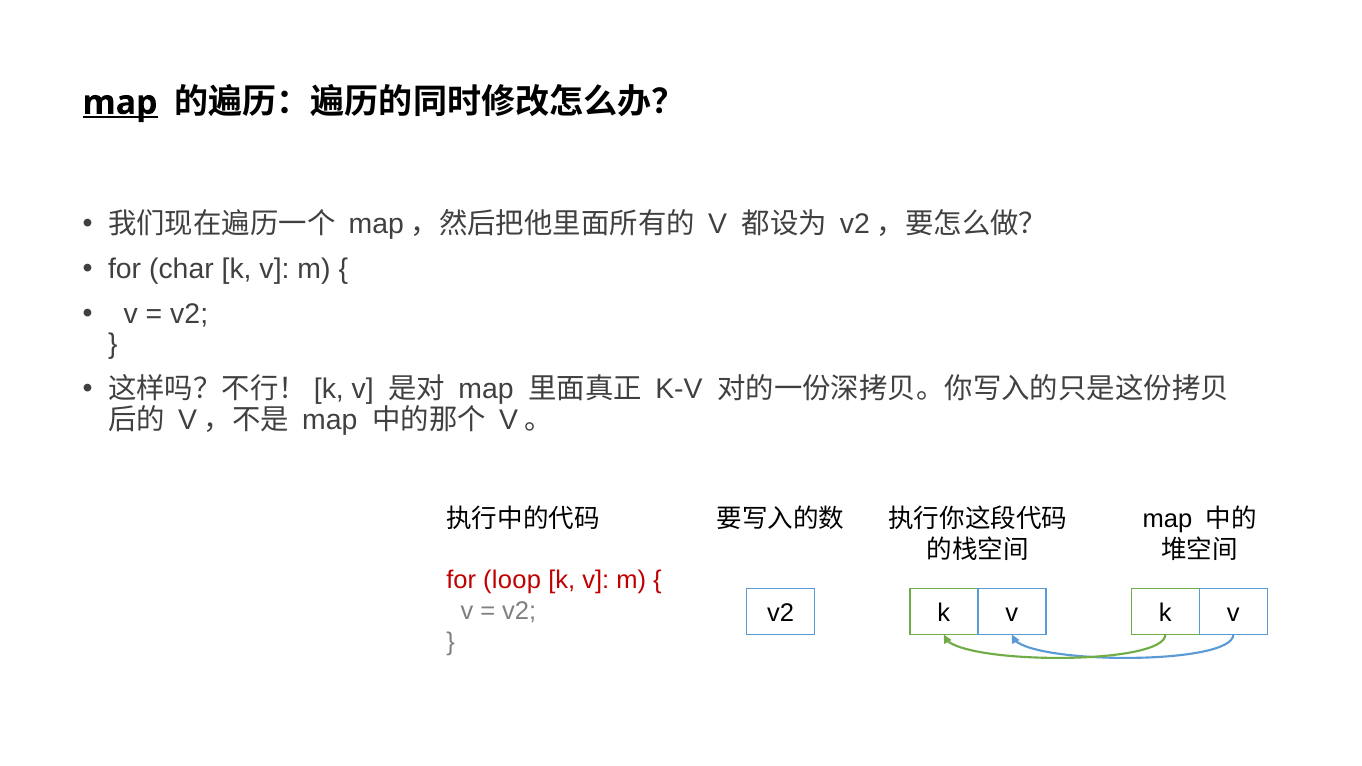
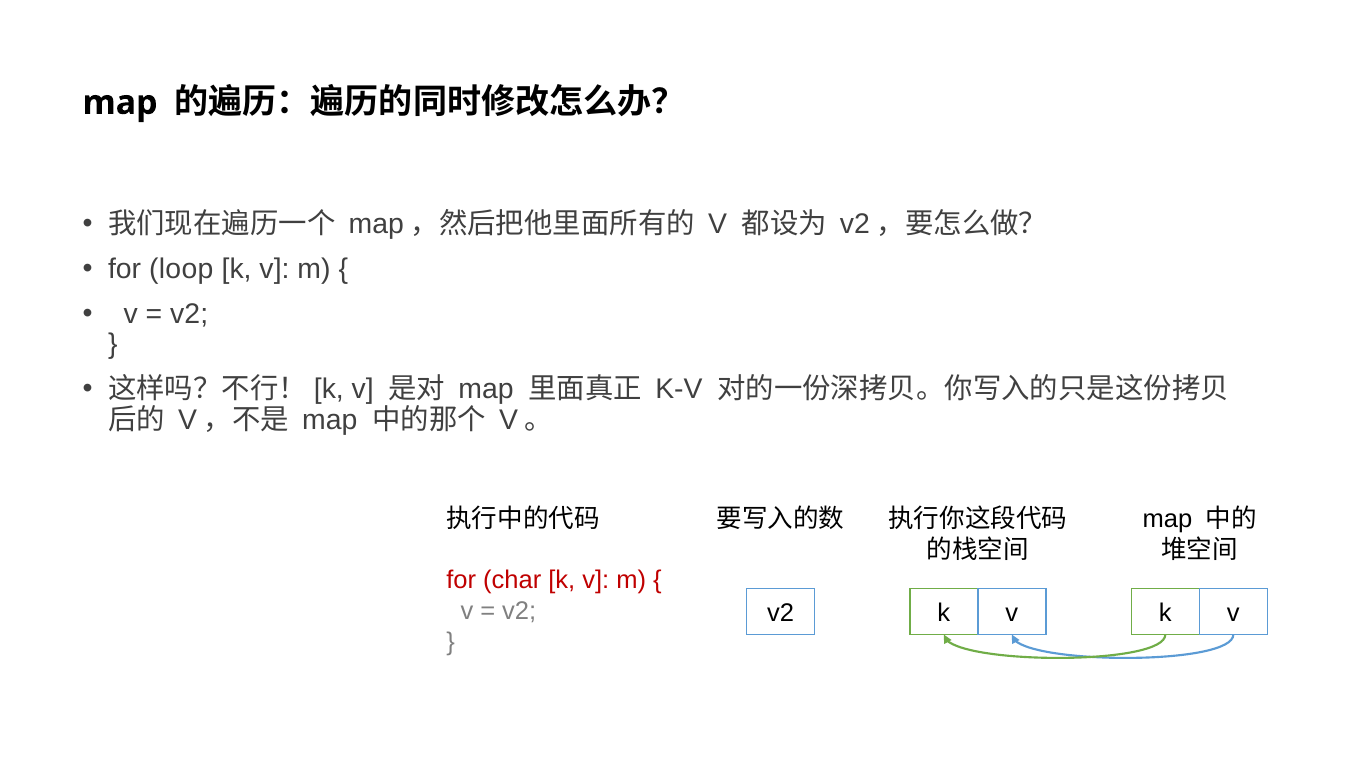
map underline: present -> none (120, 103)
char: char -> loop (181, 269)
loop: loop -> char (512, 580)
